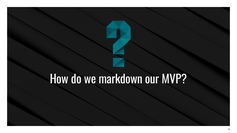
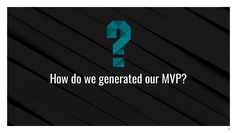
markdown: markdown -> generated (121, 80)
